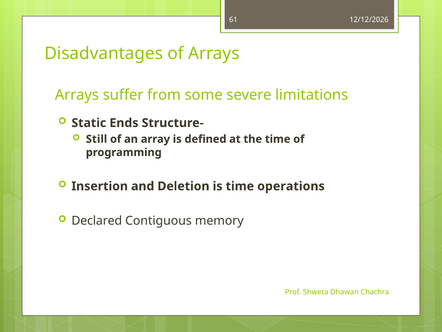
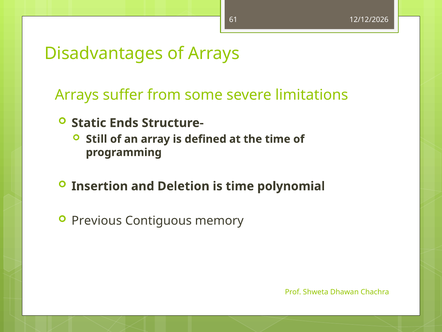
operations: operations -> polynomial (291, 186)
Declared: Declared -> Previous (97, 220)
